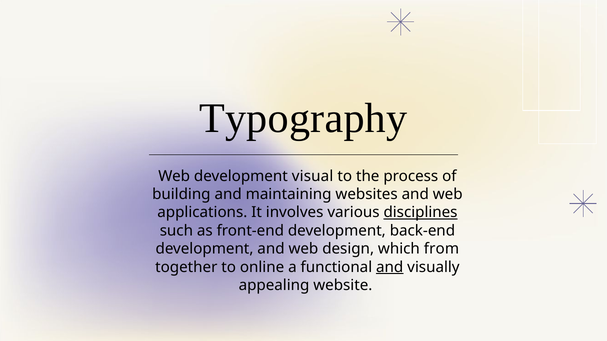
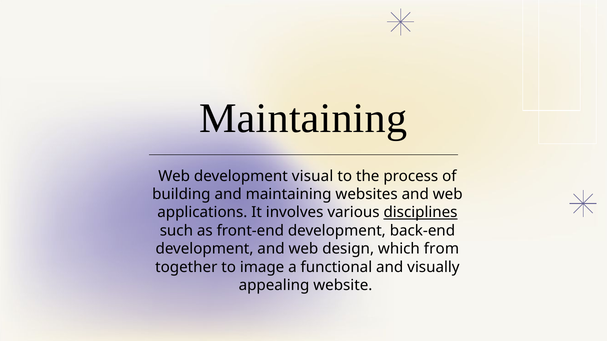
Typography: Typography -> Maintaining (303, 119)
online: online -> image (262, 267)
and underline: present -> none (390, 267)
